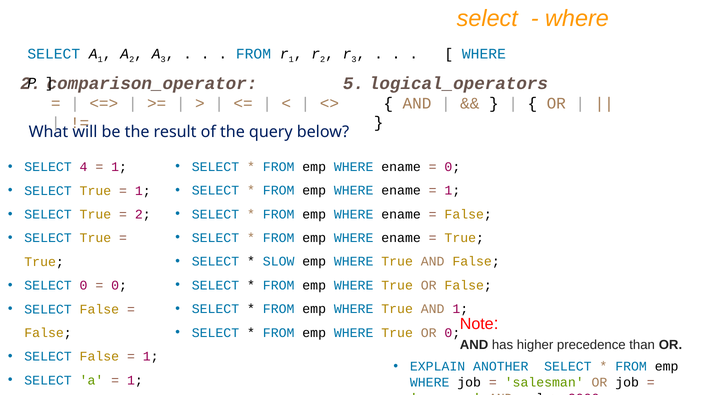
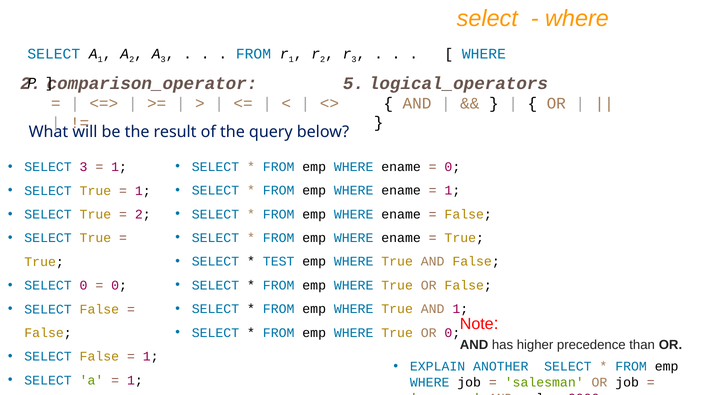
SELECT 4: 4 -> 3 (84, 167)
SLOW: SLOW -> TEST (279, 261)
